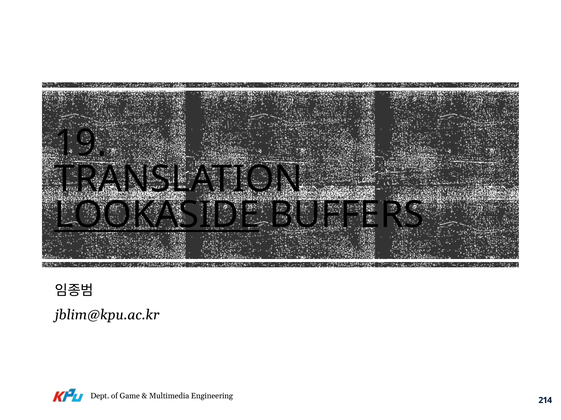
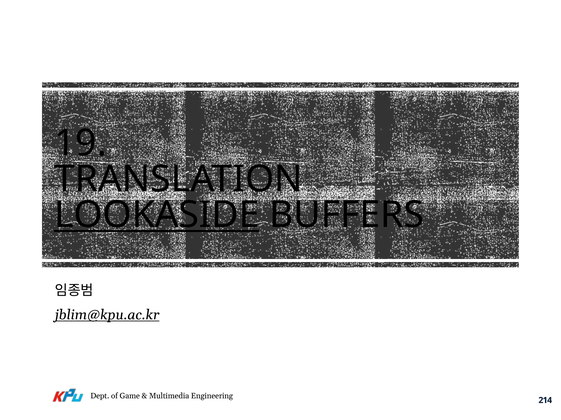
jblim@kpu.ac.kr underline: none -> present (107, 316)
